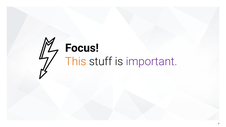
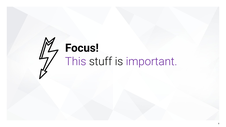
This colour: orange -> purple (76, 62)
